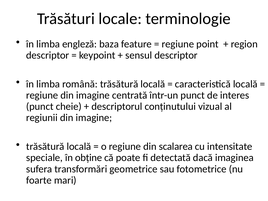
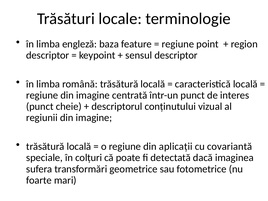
scalarea: scalarea -> aplicații (176, 146)
intensitate: intensitate -> covariantă (230, 146)
obține: obține -> colțuri (89, 158)
